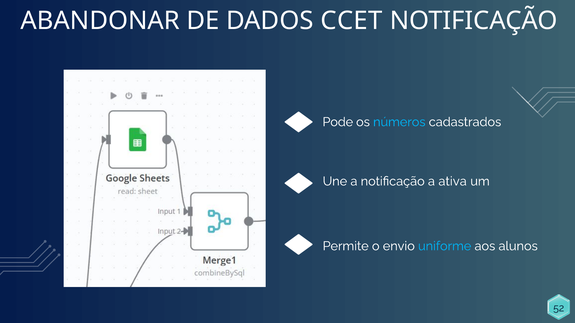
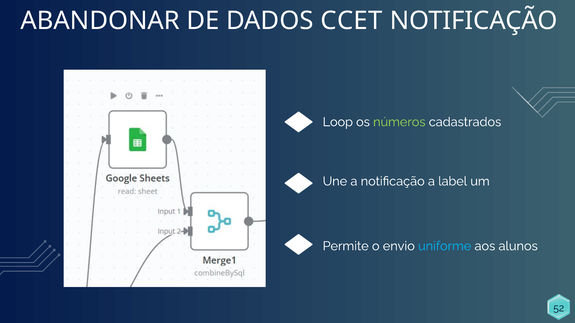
Pode: Pode -> Loop (338, 122)
números colour: light blue -> light green (399, 122)
ativa: ativa -> label (453, 182)
